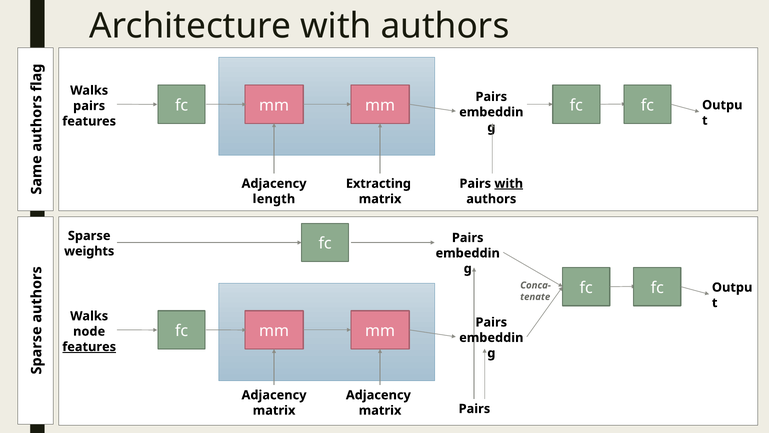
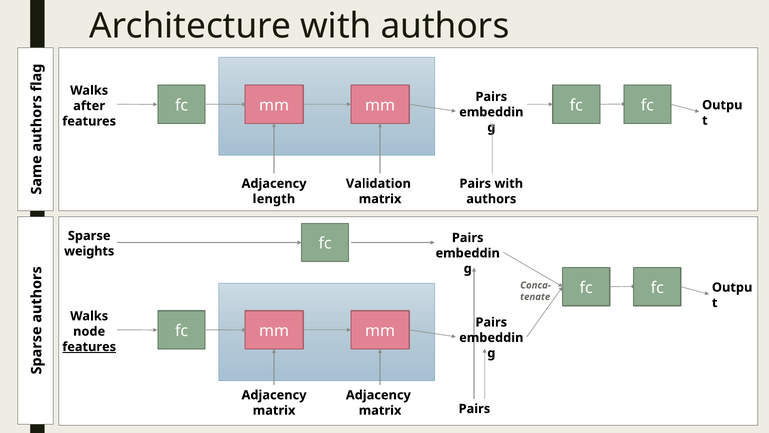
pairs: pairs -> after (89, 106)
Extracting: Extracting -> Validation (378, 183)
with underline: present -> none (509, 183)
